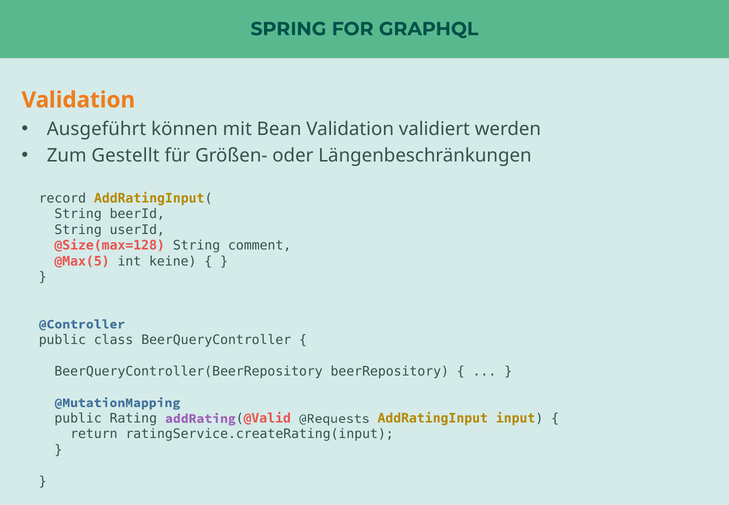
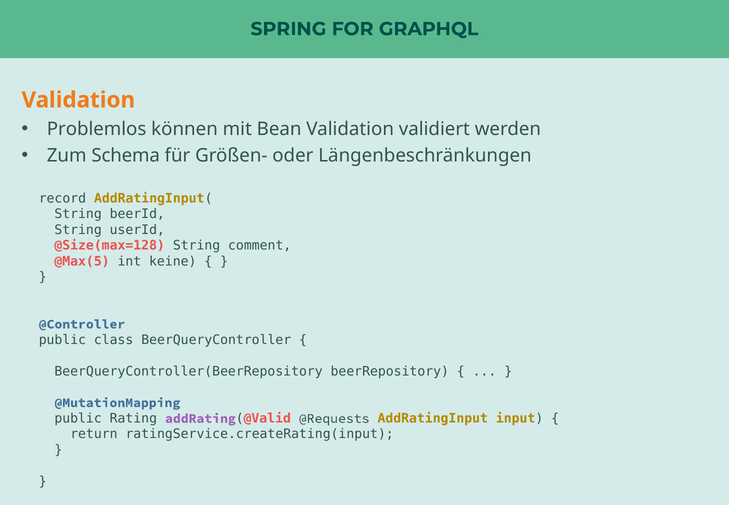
Ausgeführt: Ausgeführt -> Problemlos (97, 129)
Gestellt: Gestellt -> Schema (126, 156)
